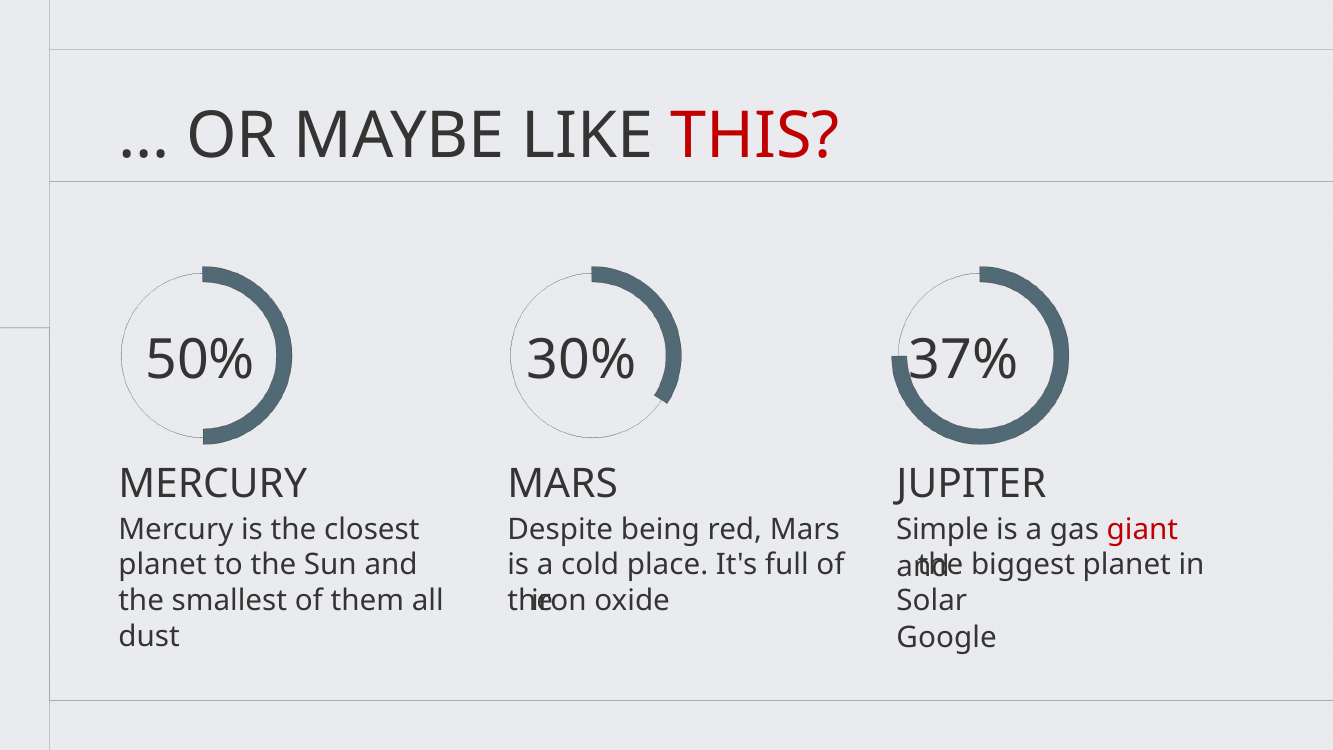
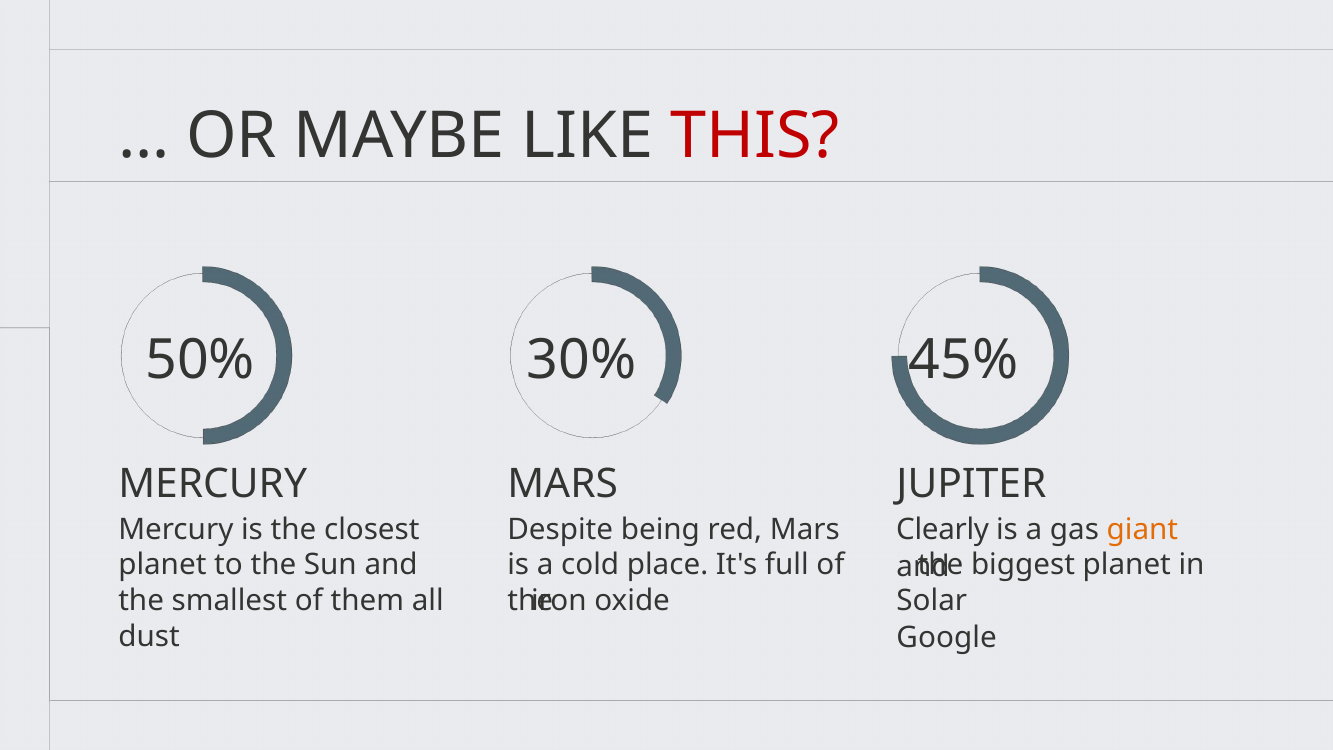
37%: 37% -> 45% (963, 360)
Simple: Simple -> Clearly (943, 529)
giant colour: red -> orange (1142, 529)
